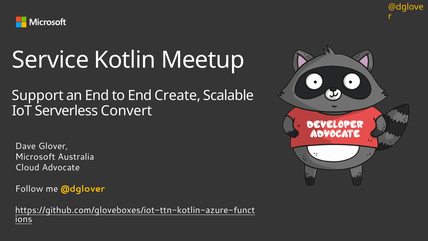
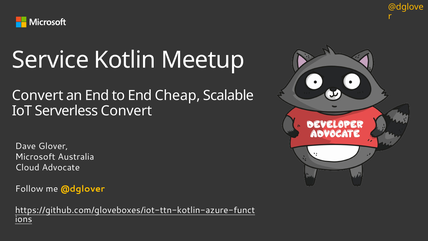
Support: Support -> Convert (38, 96)
Create: Create -> Cheap (177, 96)
